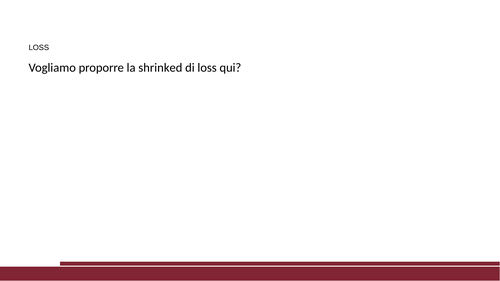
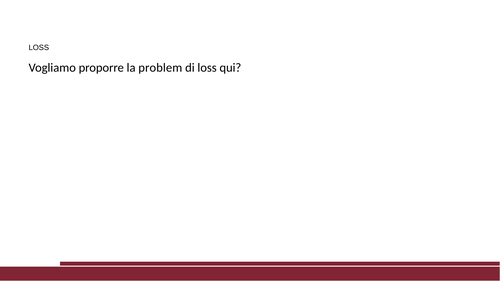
shrinked: shrinked -> problem (160, 68)
